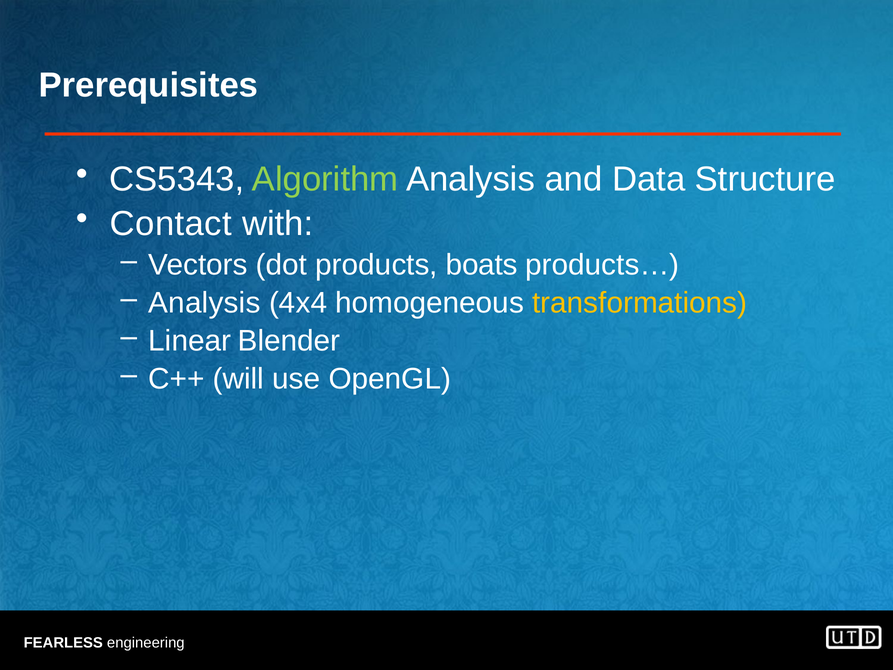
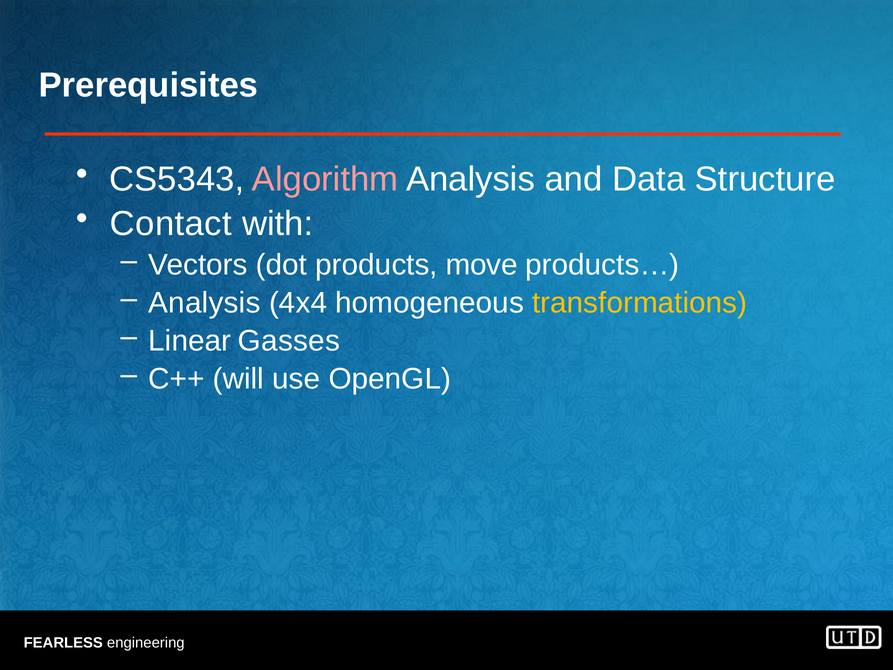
Algorithm colour: light green -> pink (325, 179)
boats: boats -> move (482, 265)
Blender: Blender -> Gasses (289, 341)
